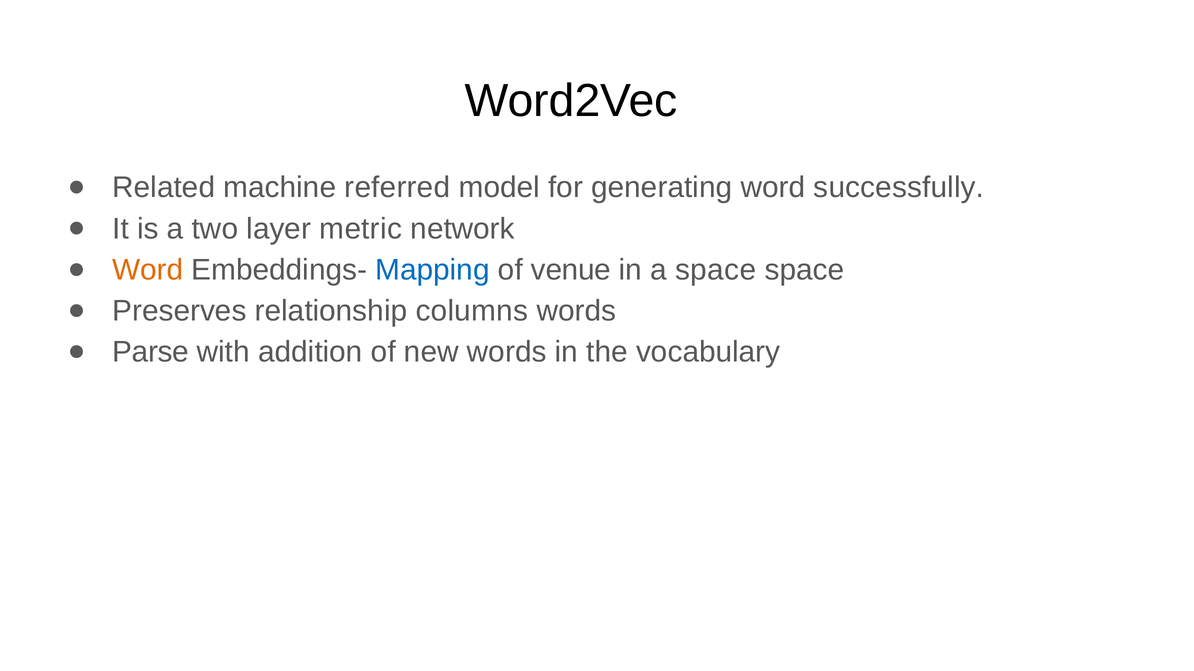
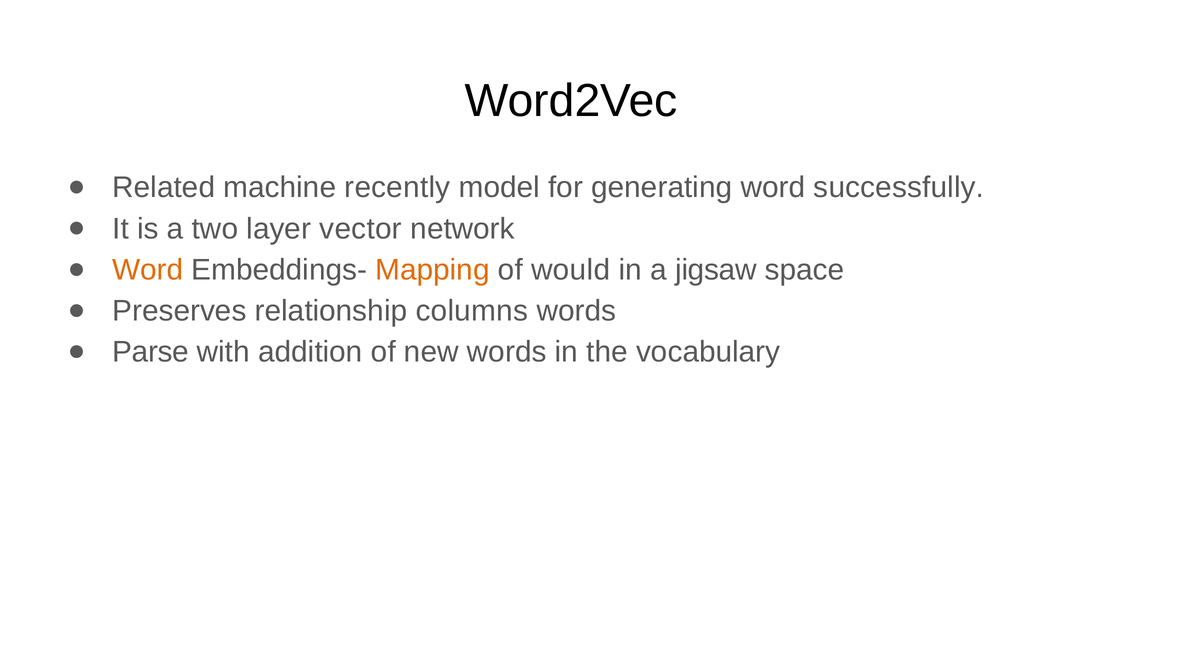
referred: referred -> recently (397, 188)
metric: metric -> vector (361, 229)
Mapping colour: blue -> orange (432, 270)
venue: venue -> would (571, 270)
a space: space -> jigsaw (716, 270)
